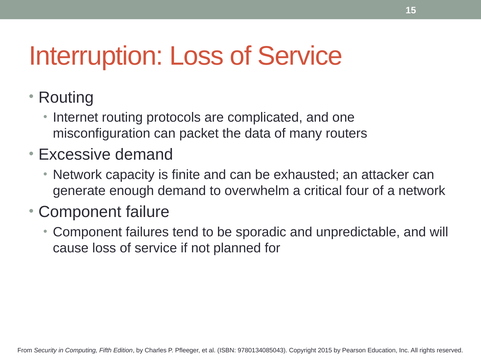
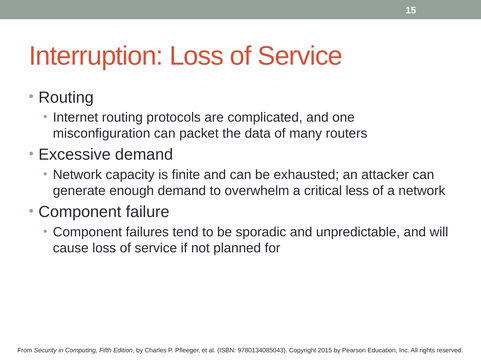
four: four -> less (357, 191)
